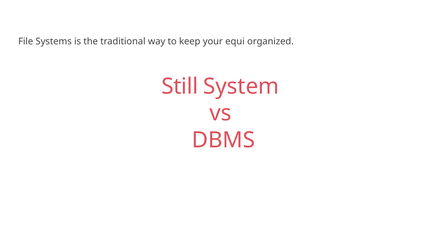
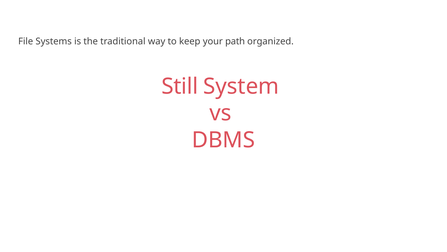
equi: equi -> path (235, 41)
